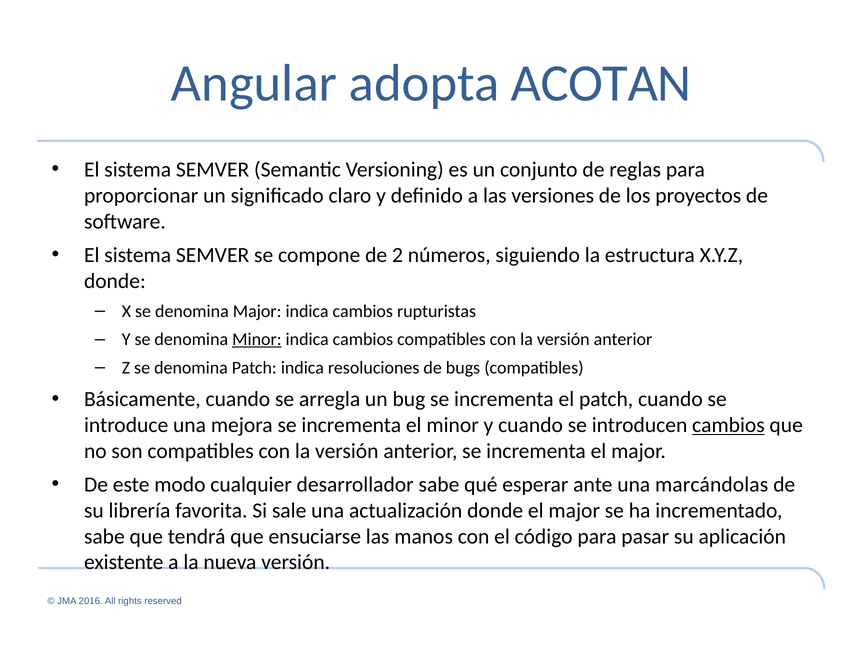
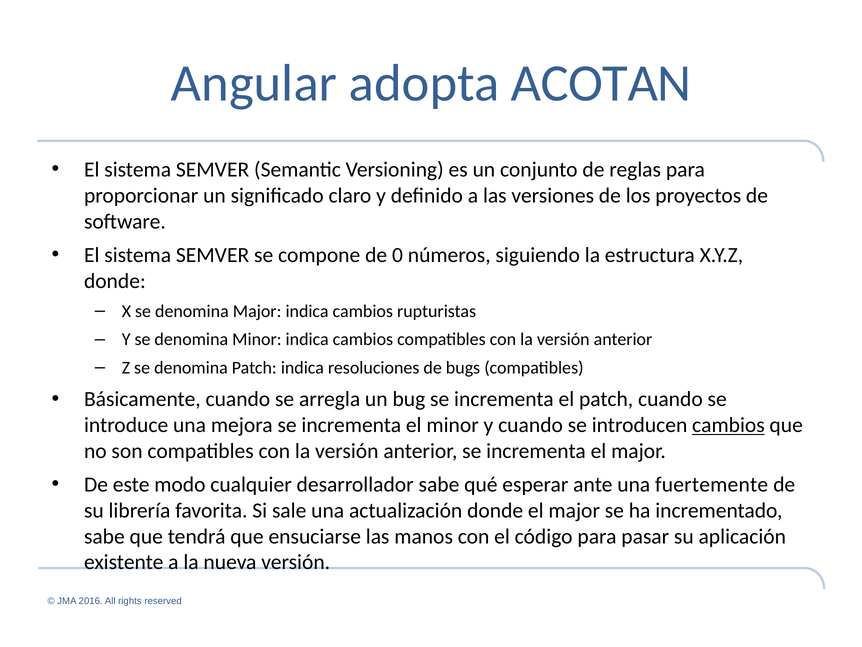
2: 2 -> 0 (397, 255)
Minor underline: present -> none (257, 339)
marcándolas: marcándolas -> fuertemente (712, 484)
